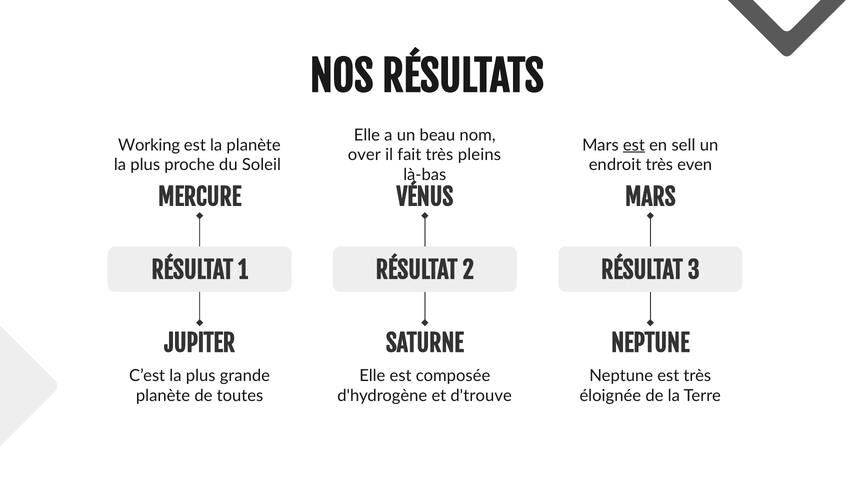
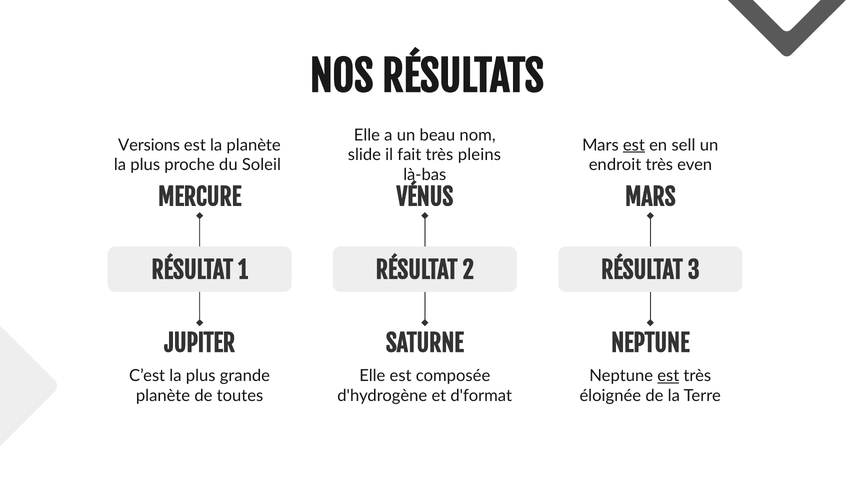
Working: Working -> Versions (149, 145)
over: over -> slide (364, 155)
est underline: none -> present (668, 376)
d'trouve: d'trouve -> d'format (481, 396)
